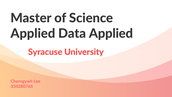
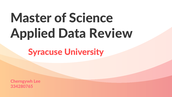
Data Applied: Applied -> Review (111, 33)
